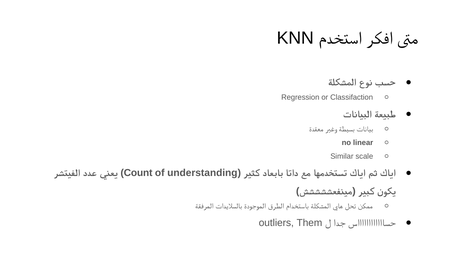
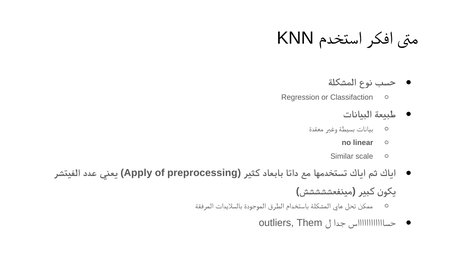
Count: Count -> Apply (138, 173)
understanding: understanding -> preprocessing (202, 173)
